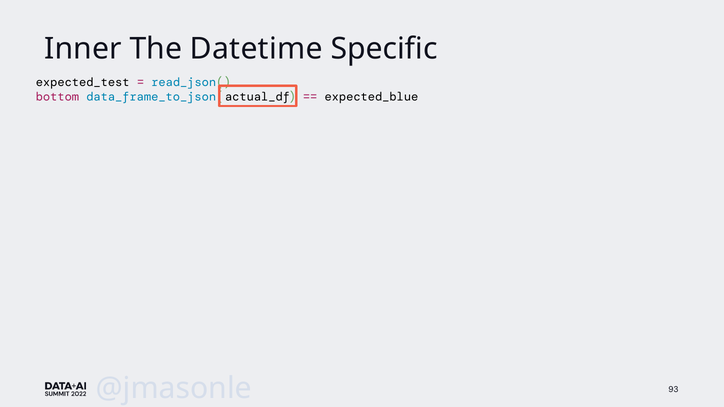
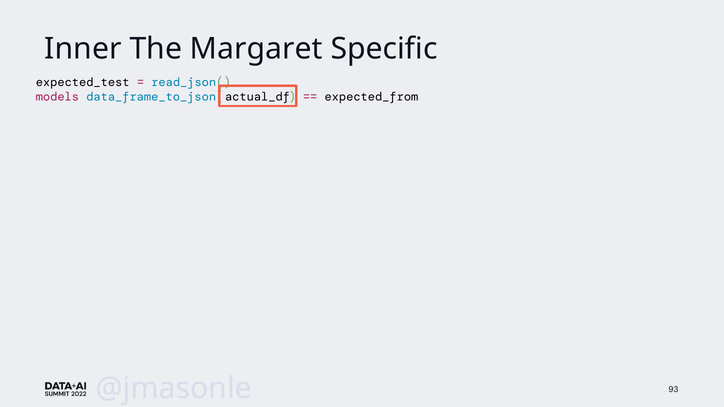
Datetime: Datetime -> Margaret (256, 49)
bottom: bottom -> models (57, 97)
expected_blue: expected_blue -> expected_from (371, 97)
